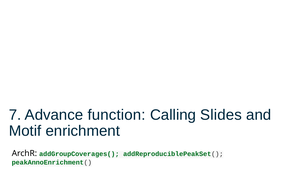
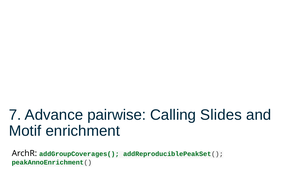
function: function -> pairwise (117, 115)
